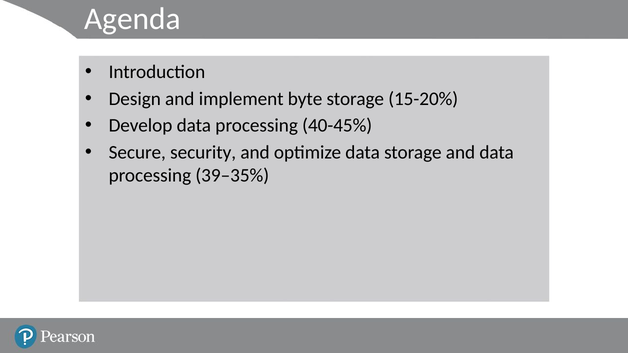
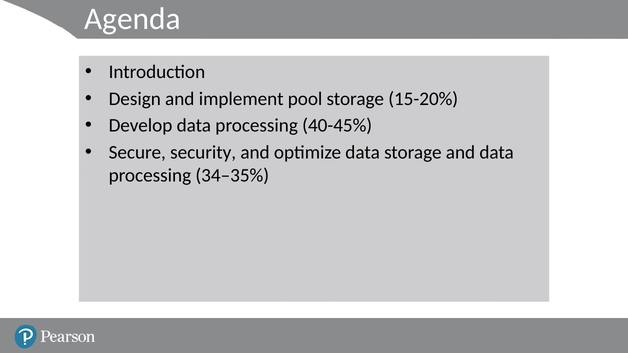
byte: byte -> pool (305, 99)
39–35%: 39–35% -> 34–35% (232, 176)
